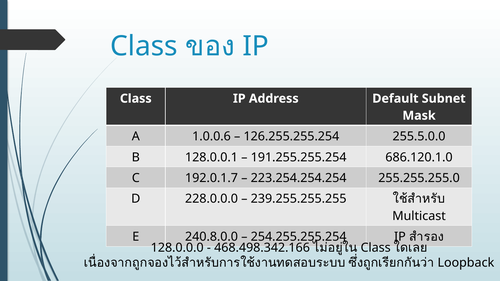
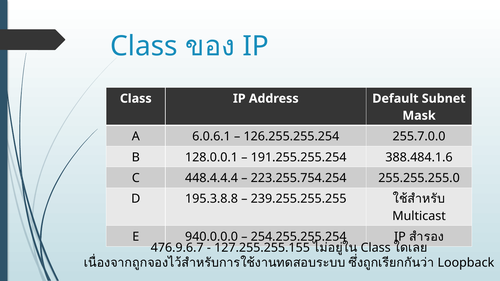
1.0.0.6: 1.0.0.6 -> 6.0.6.1 (212, 137)
255.5.0.0: 255.5.0.0 -> 255.7.0.0 (419, 137)
686.120.1.0: 686.120.1.0 -> 388.484.1.6 (419, 157)
192.0.1.7: 192.0.1.7 -> 448.4.4.4 (212, 178)
223.254.254.254: 223.254.254.254 -> 223.255.754.254 (299, 178)
228.0.0.0: 228.0.0.0 -> 195.3.8.8 (212, 199)
240.8.0.0: 240.8.0.0 -> 940.0.0.0 (212, 237)
128.0.0.0: 128.0.0.0 -> 476.9.6.7 (177, 248)
468.498.342.166: 468.498.342.166 -> 127.255.255.155 (262, 248)
